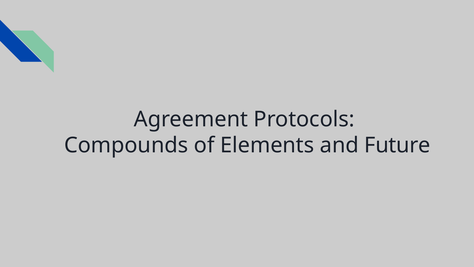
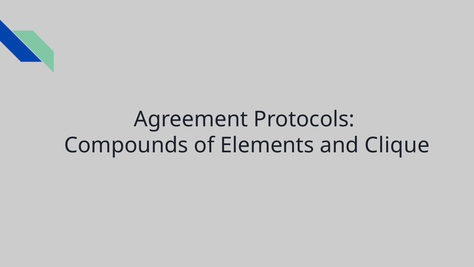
Future: Future -> Clique (397, 145)
